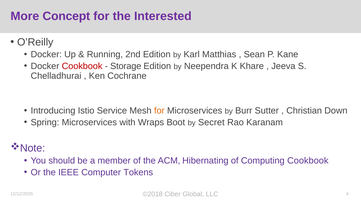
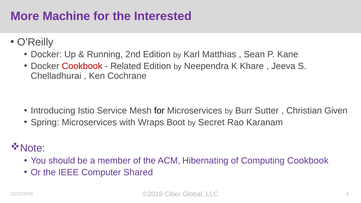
Concept: Concept -> Machine (66, 16)
Storage: Storage -> Related (126, 66)
for colour: orange -> black (159, 111)
Down: Down -> Given (336, 111)
Tokens: Tokens -> Shared (138, 172)
